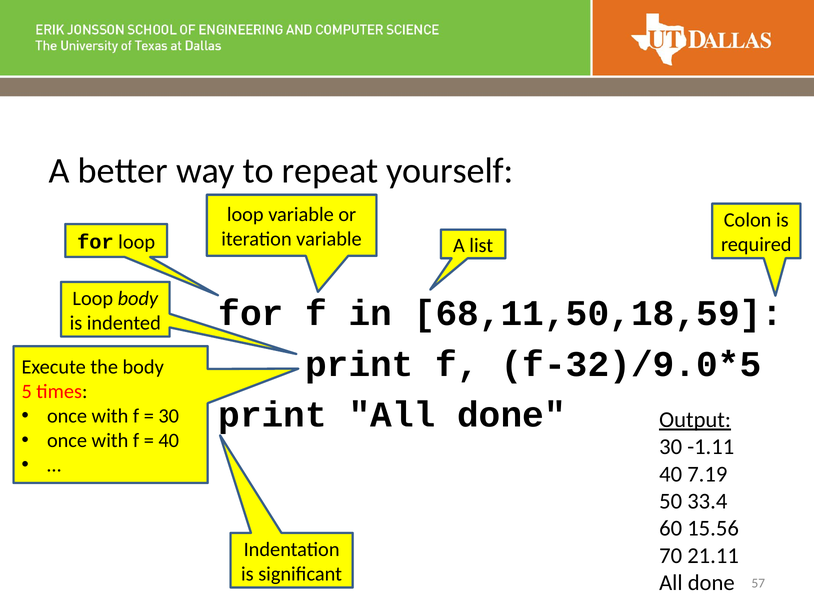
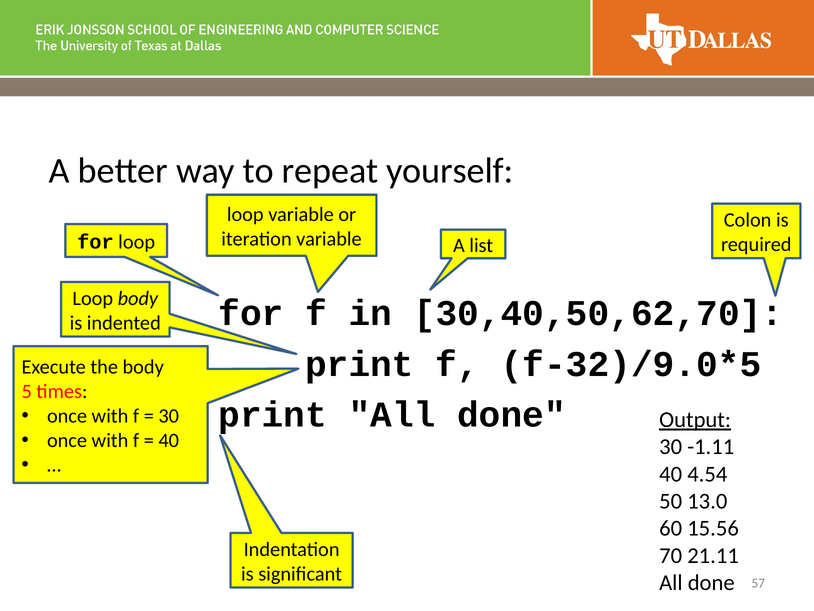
68,11,50,18,59: 68,11,50,18,59 -> 30,40,50,62,70 (599, 313)
7.19: 7.19 -> 4.54 (707, 474)
33.4: 33.4 -> 13.0 (707, 501)
